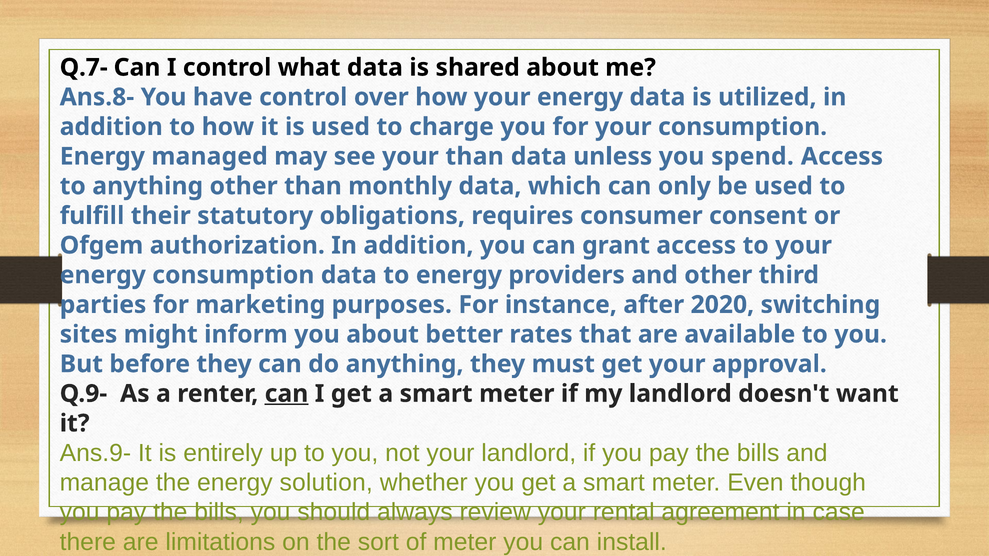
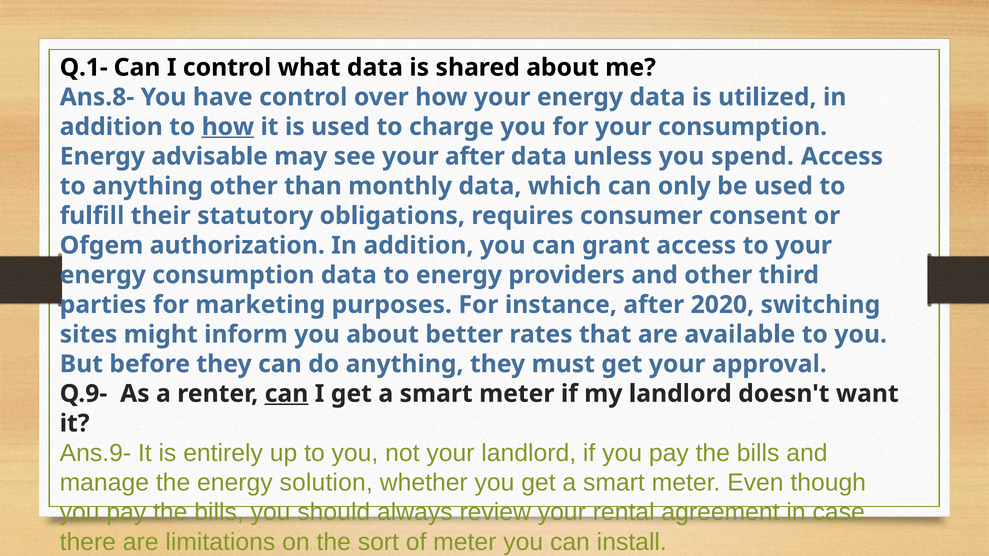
Q.7-: Q.7- -> Q.1- (84, 68)
how underline: none -> present (228, 127)
managed: managed -> advisable (210, 157)
your than: than -> after (475, 157)
